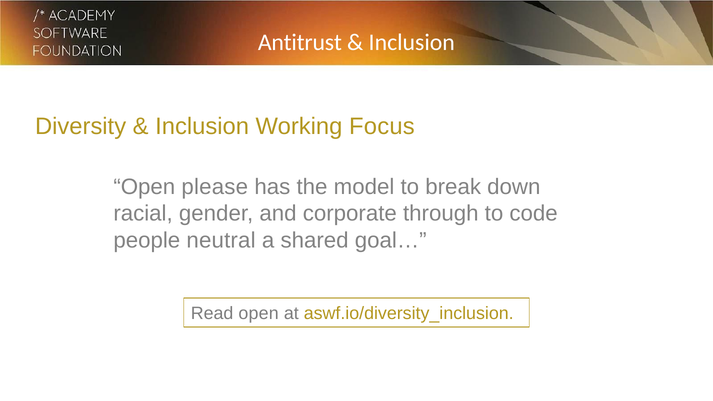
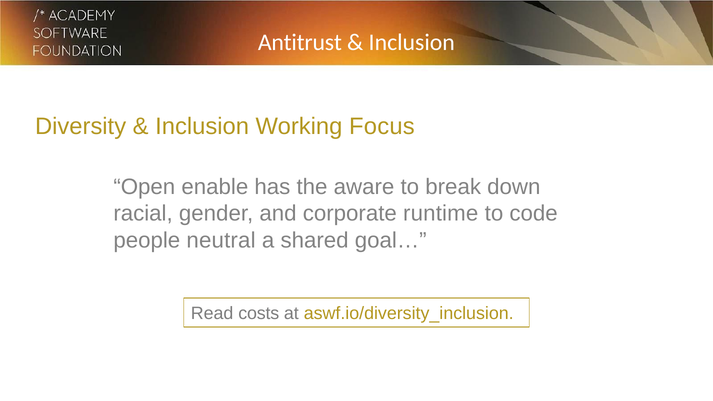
please: please -> enable (215, 187)
model: model -> aware (364, 187)
through: through -> runtime (441, 214)
Read open: open -> costs (259, 314)
